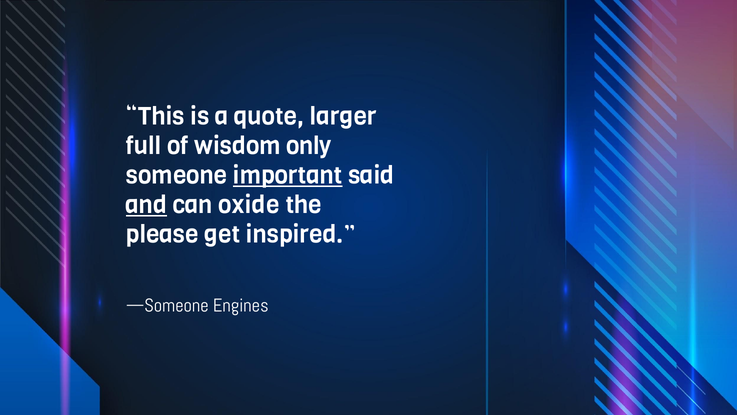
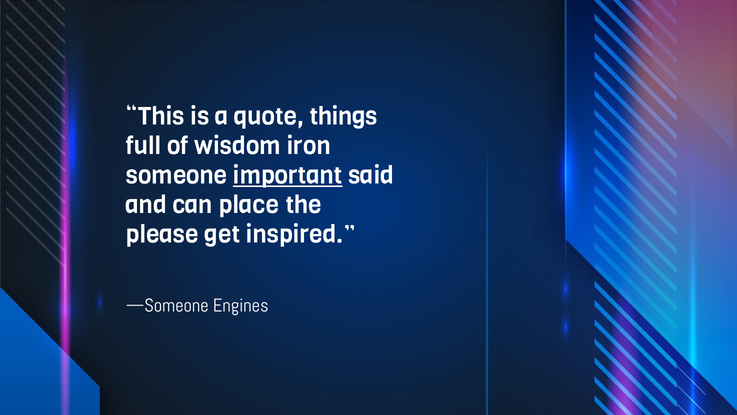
larger: larger -> things (344, 117)
only: only -> iron (309, 146)
and underline: present -> none (146, 205)
oxide: oxide -> place (249, 205)
